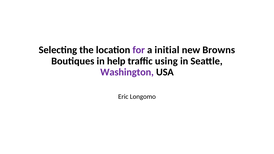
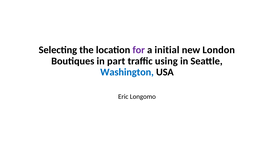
Browns: Browns -> London (219, 50)
help: help -> part (116, 61)
Washington colour: purple -> blue (127, 72)
